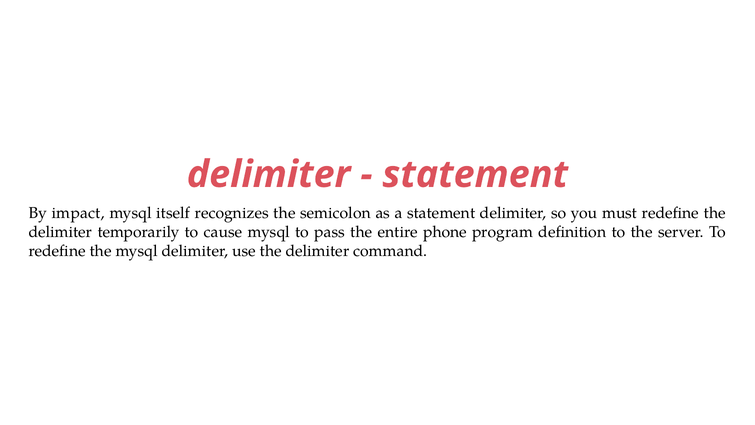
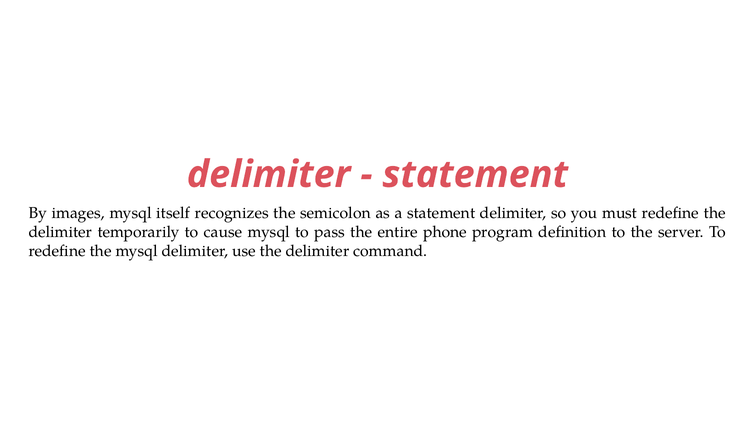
impact: impact -> images (78, 213)
